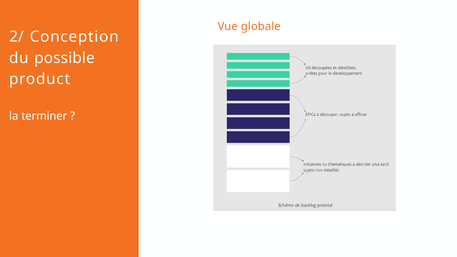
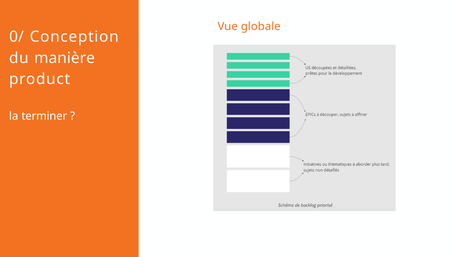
2/: 2/ -> 0/ (17, 37)
possible: possible -> manière (64, 58)
